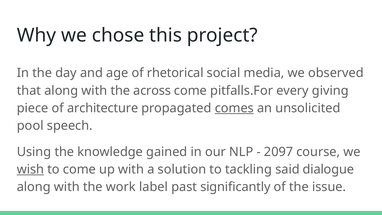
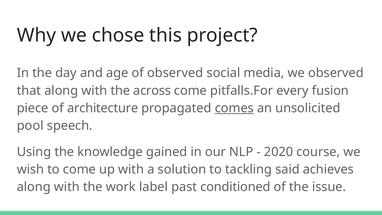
of rhetorical: rhetorical -> observed (175, 73)
giving: giving -> fusion (330, 91)
2097: 2097 -> 2020 (279, 152)
wish underline: present -> none (30, 169)
dialogue: dialogue -> achieves (328, 169)
significantly: significantly -> conditioned (235, 187)
